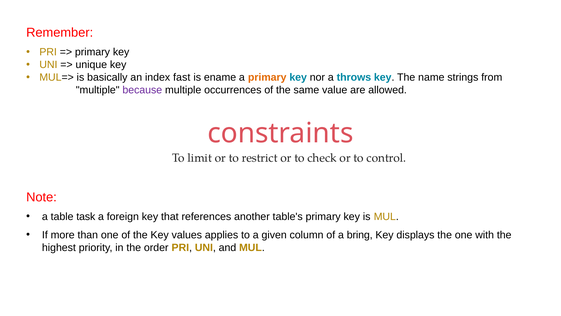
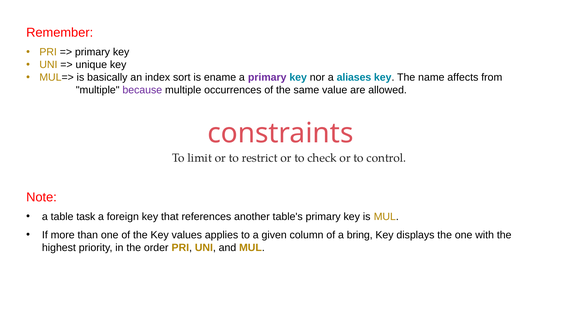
fast: fast -> sort (182, 77)
primary colour: orange -> purple (267, 77)
throws: throws -> aliases (354, 77)
strings: strings -> affects (463, 77)
